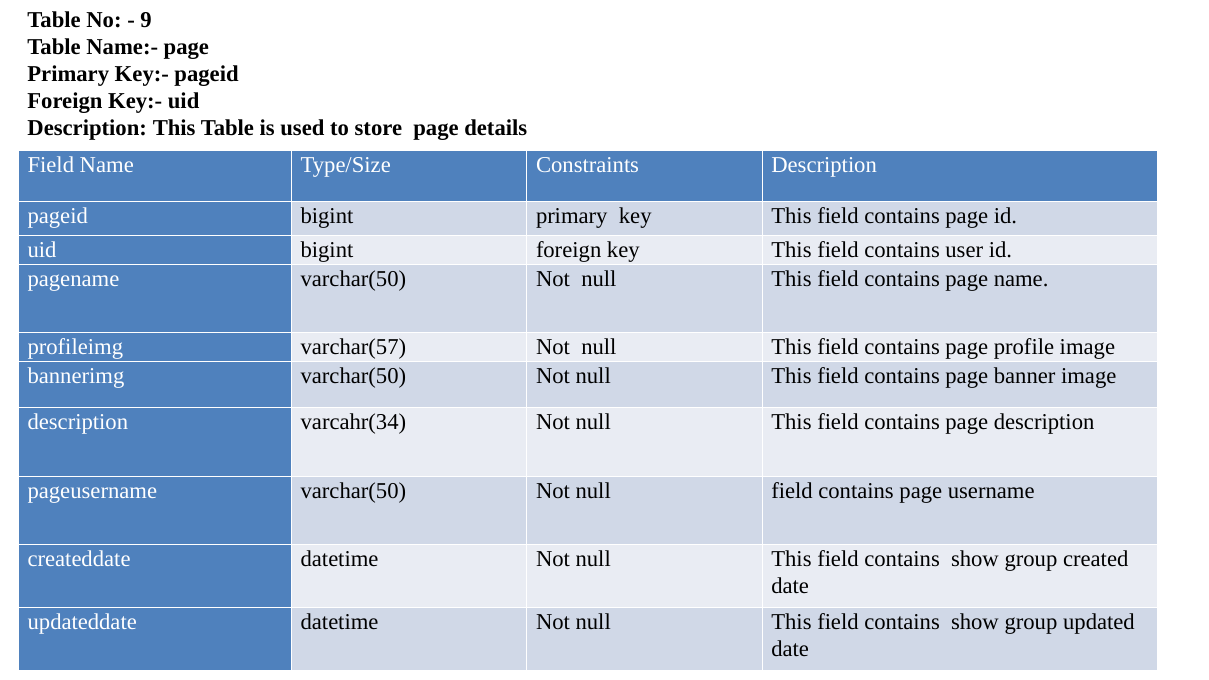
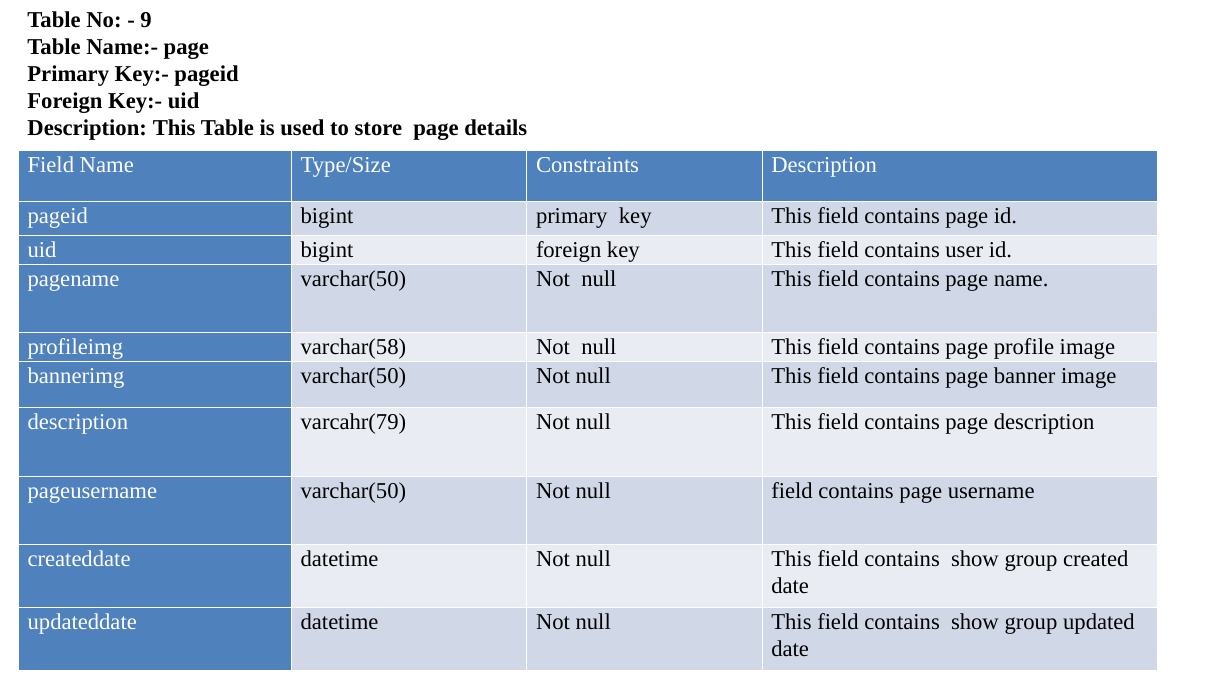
varchar(57: varchar(57 -> varchar(58 (353, 347)
varcahr(34: varcahr(34 -> varcahr(79 (353, 423)
